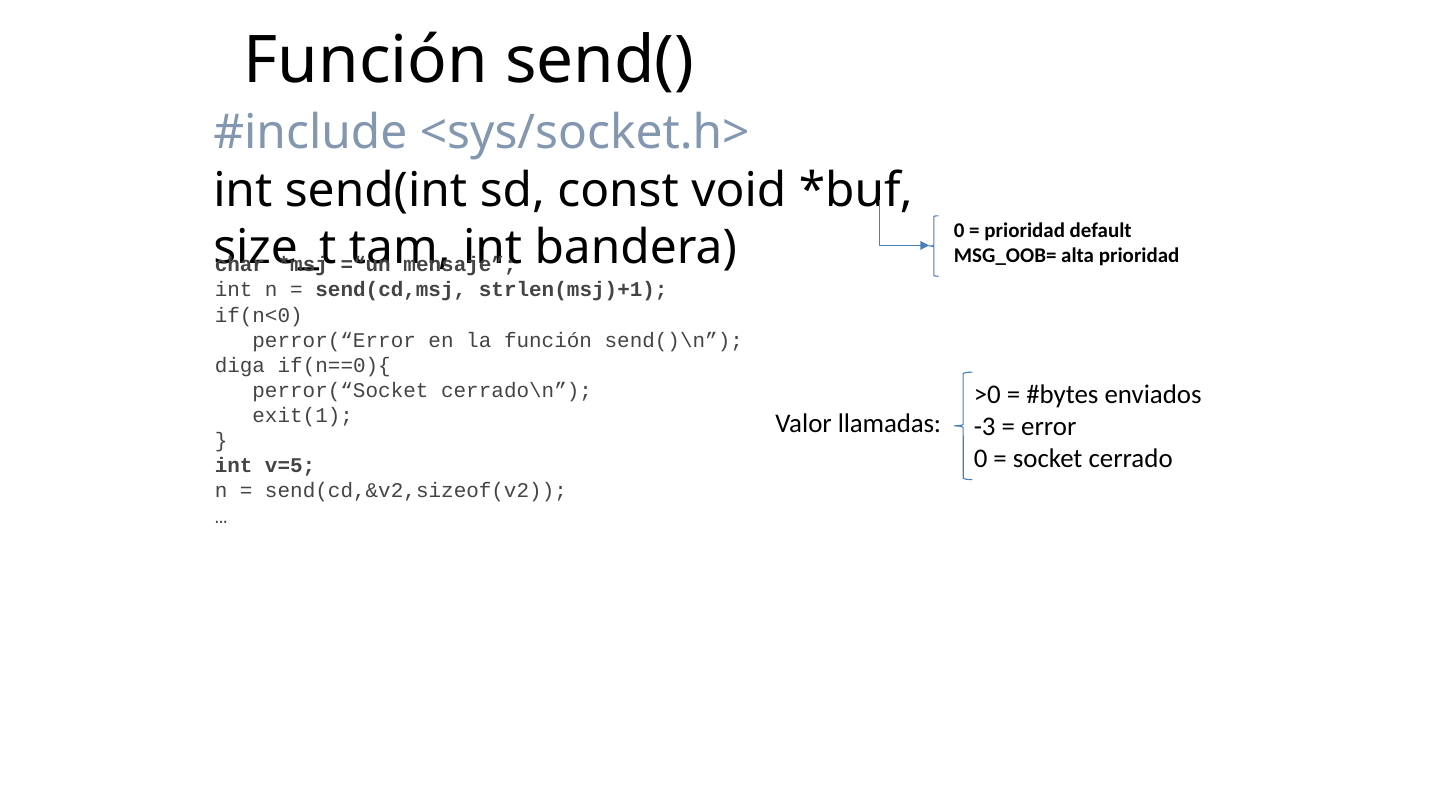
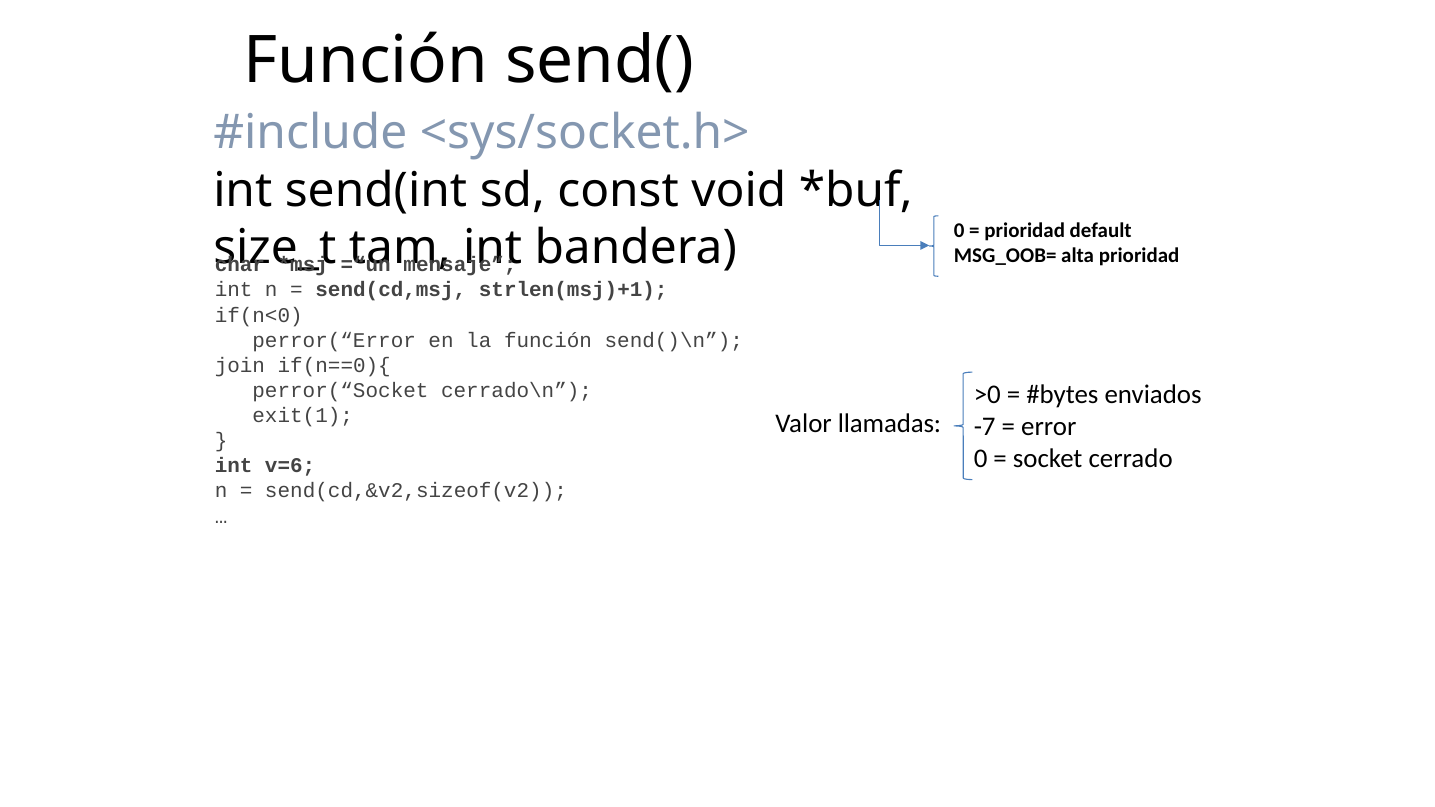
diga: diga -> join (240, 365)
-3: -3 -> -7 (985, 427)
v=5: v=5 -> v=6 (290, 466)
